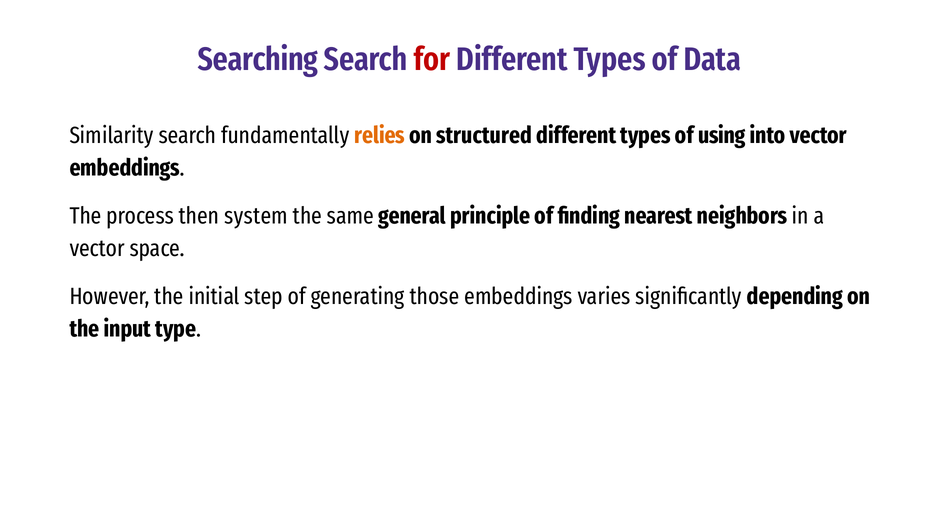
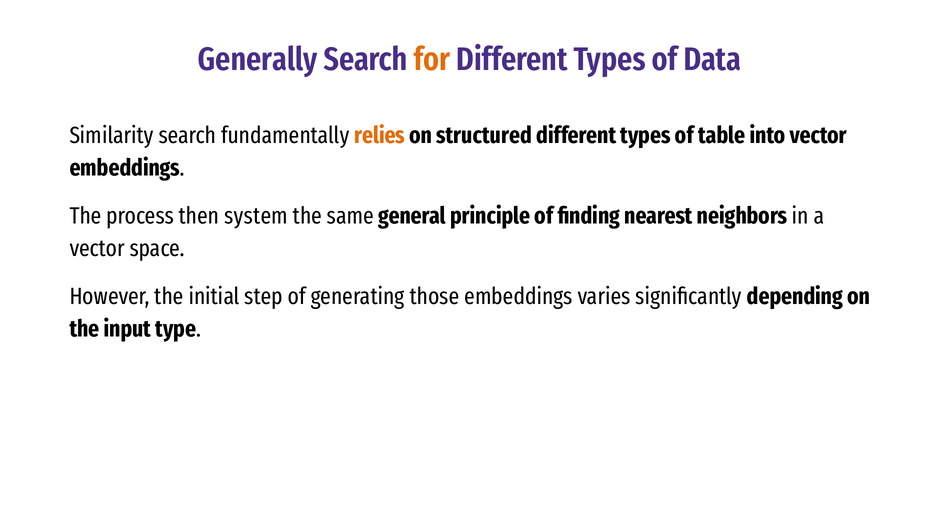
Searching: Searching -> Generally (258, 59)
for colour: red -> orange (432, 59)
using: using -> table (722, 136)
